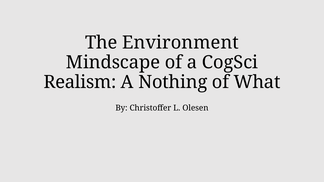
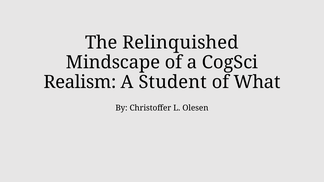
Environment: Environment -> Relinquished (180, 43)
Nothing: Nothing -> Student (173, 82)
